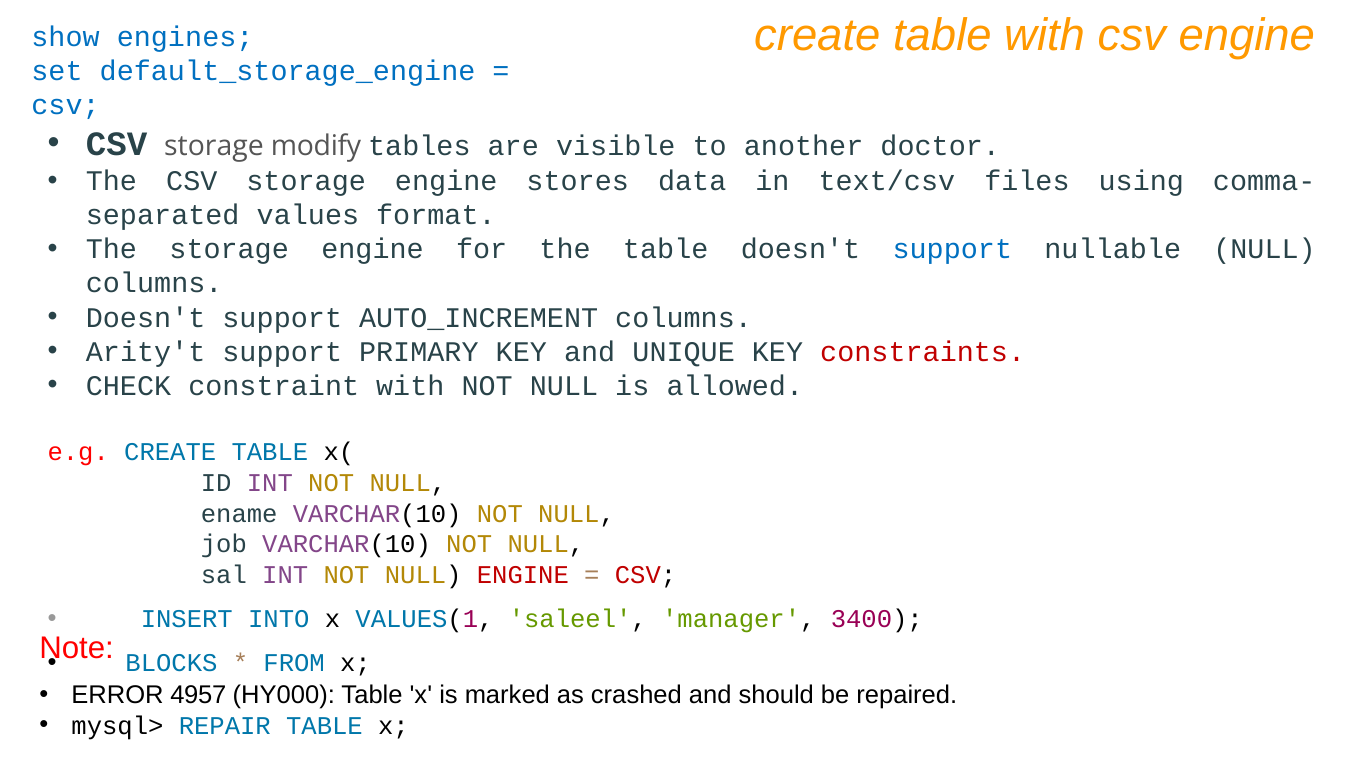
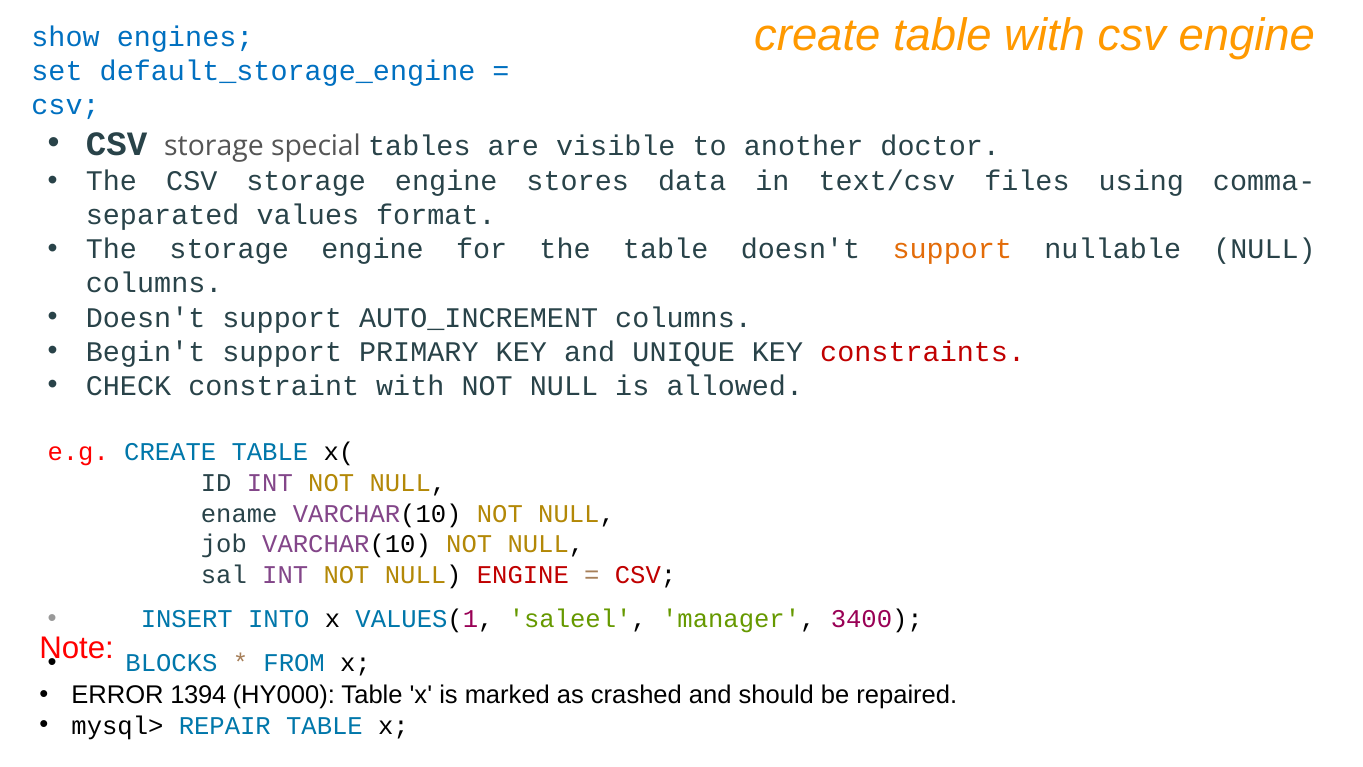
modify: modify -> special (316, 146)
support colour: blue -> orange (952, 249)
Arity't: Arity't -> Begin't (146, 352)
4957: 4957 -> 1394 (198, 695)
